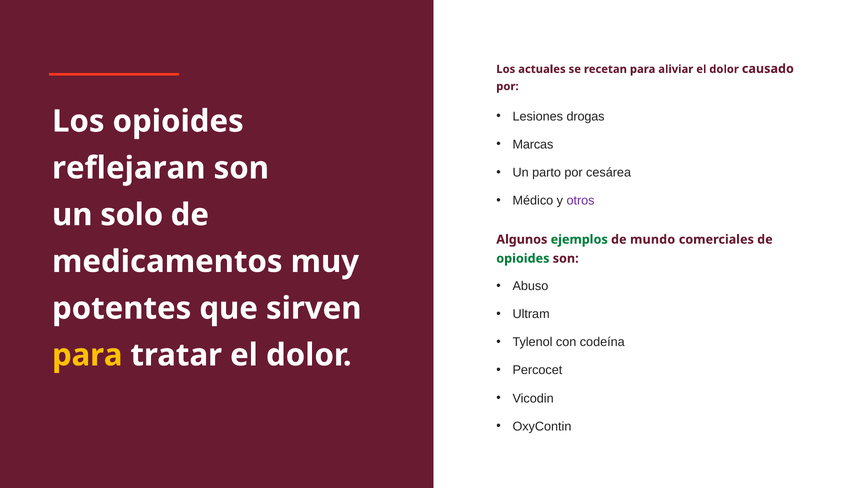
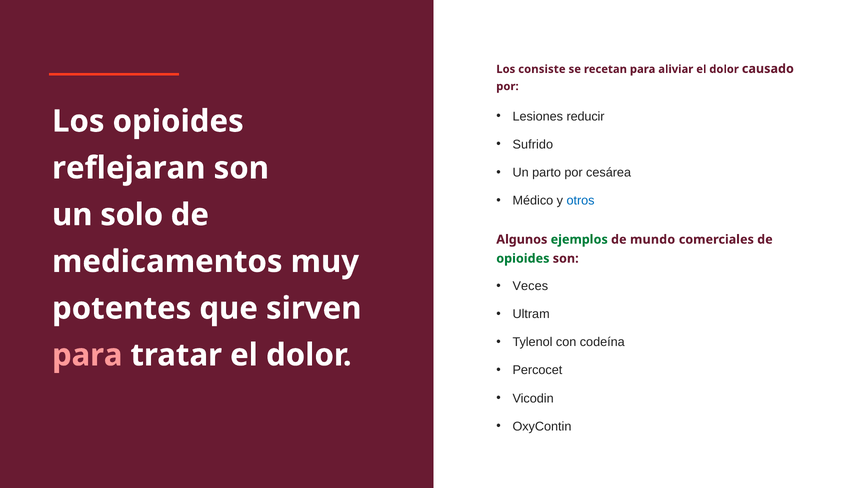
actuales: actuales -> consiste (542, 69)
drogas: drogas -> reducir (586, 116)
Marcas: Marcas -> Sufrido (533, 144)
otros colour: purple -> blue (581, 200)
Abuso: Abuso -> Veces (530, 286)
para colour: yellow -> pink (87, 355)
